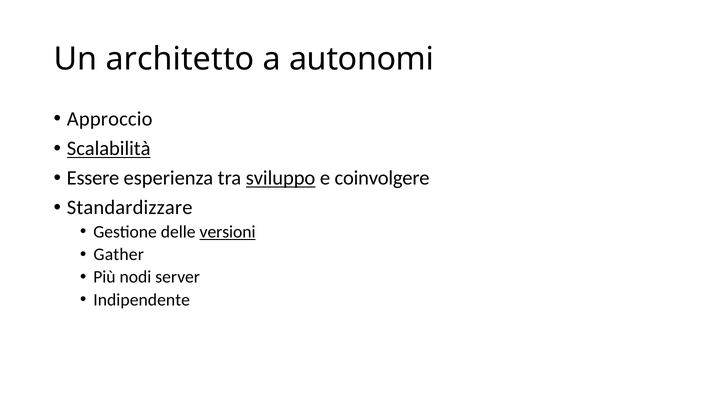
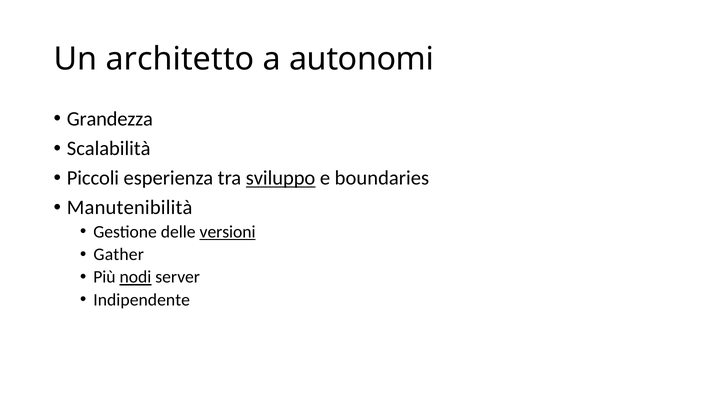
Approccio: Approccio -> Grandezza (110, 119)
Scalabilità underline: present -> none (109, 149)
Essere: Essere -> Piccoli (93, 178)
coinvolgere: coinvolgere -> boundaries (382, 178)
Standardizzare: Standardizzare -> Manutenibilità (130, 208)
nodi underline: none -> present (135, 277)
